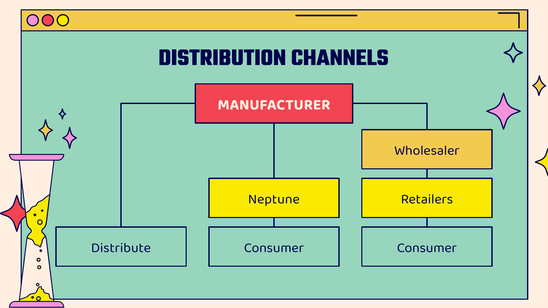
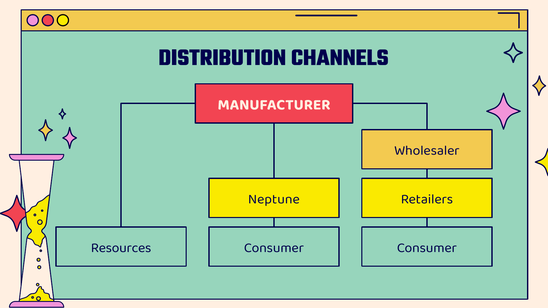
Distribute: Distribute -> Resources (121, 248)
